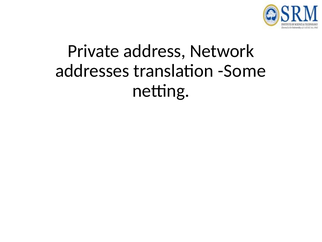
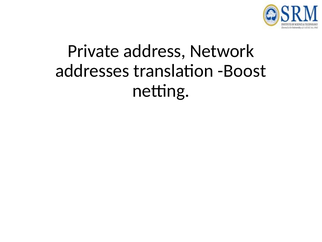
Some: Some -> Boost (242, 71)
